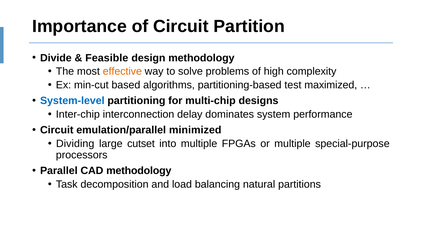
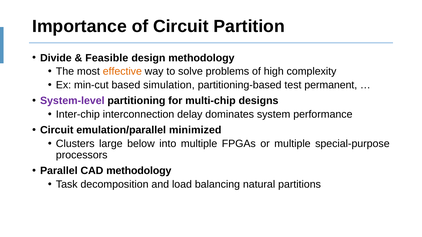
algorithms: algorithms -> simulation (169, 85)
maximized: maximized -> permanent (331, 85)
System-level colour: blue -> purple (72, 101)
Dividing: Dividing -> Clusters (75, 144)
cutset: cutset -> below (141, 144)
